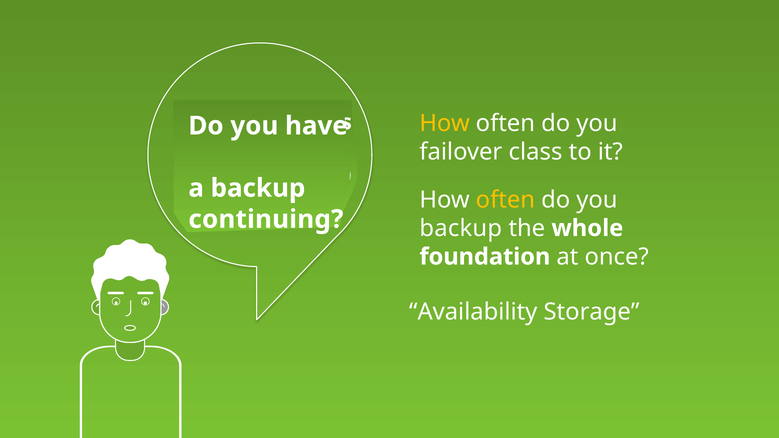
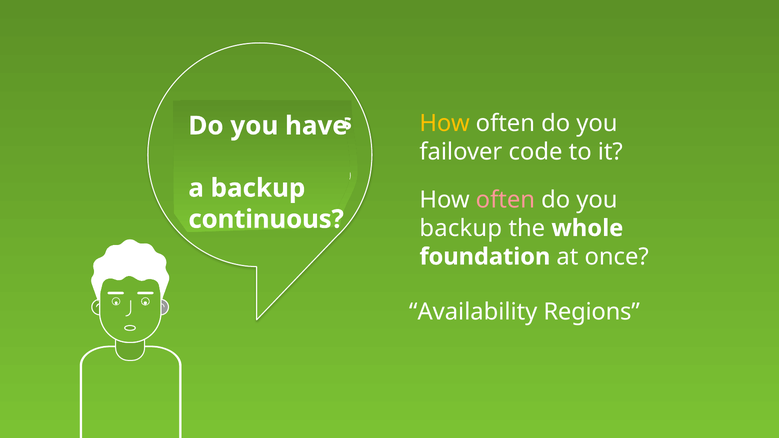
class: class -> code (536, 152)
often colour: yellow -> pink (505, 200)
continuing: continuing -> continuous (266, 219)
Storage: Storage -> Regions (592, 312)
